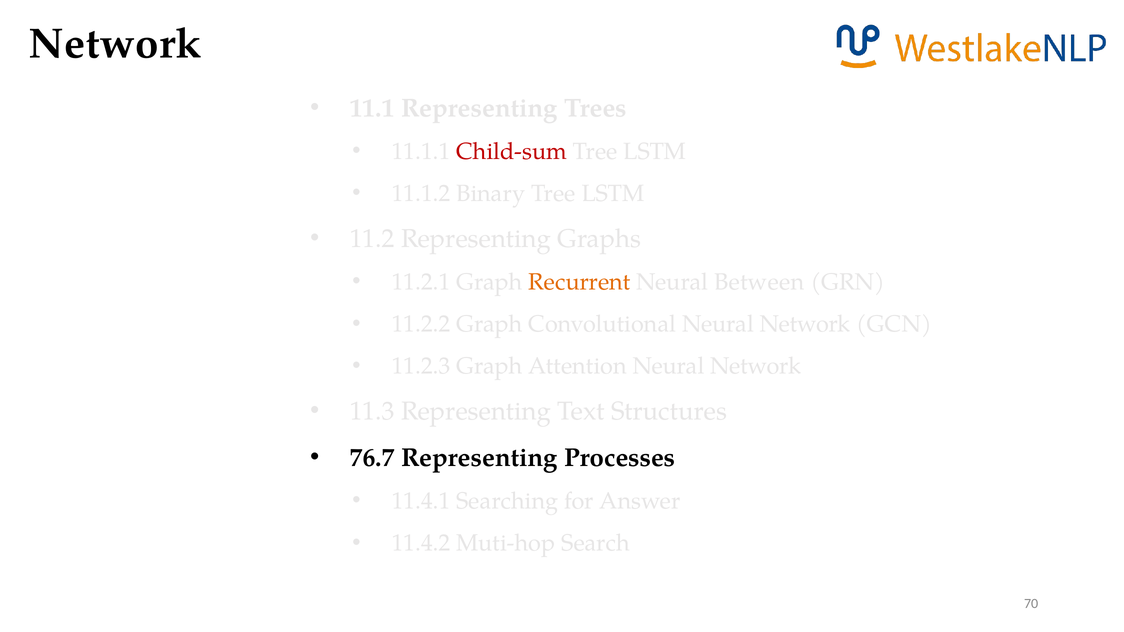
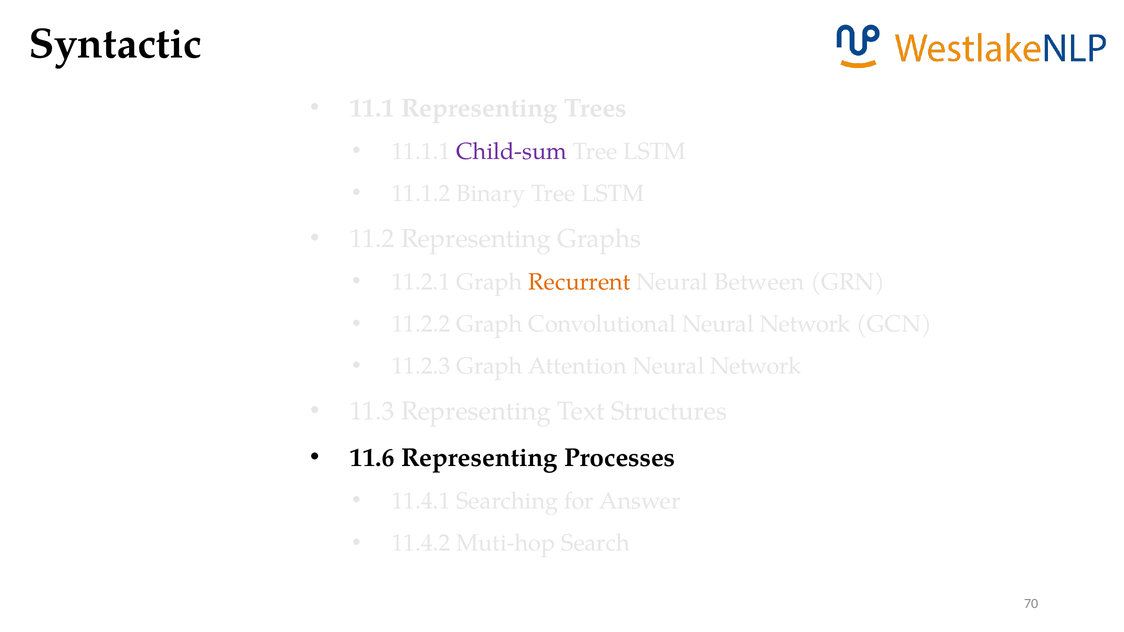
Network: Network -> Syntactic (116, 44)
Child-sum colour: red -> purple (512, 151)
76.7: 76.7 -> 11.6 (372, 458)
